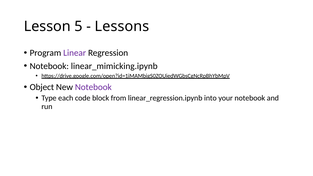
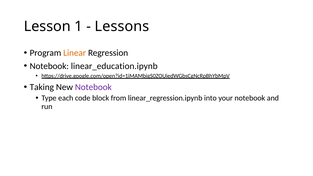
5: 5 -> 1 (79, 26)
Linear colour: purple -> orange (75, 53)
linear_mimicking.ipynb: linear_mimicking.ipynb -> linear_education.ipynb (114, 66)
Object: Object -> Taking (42, 87)
